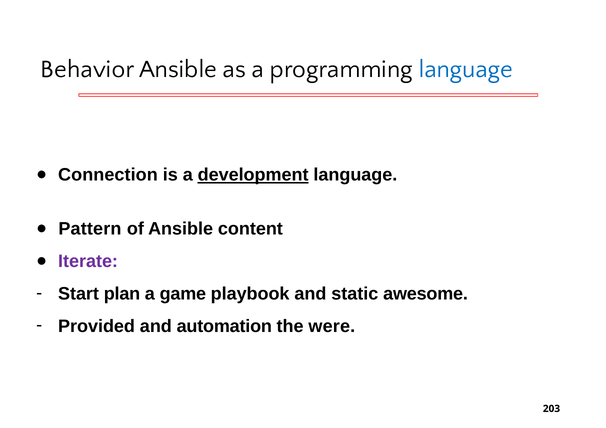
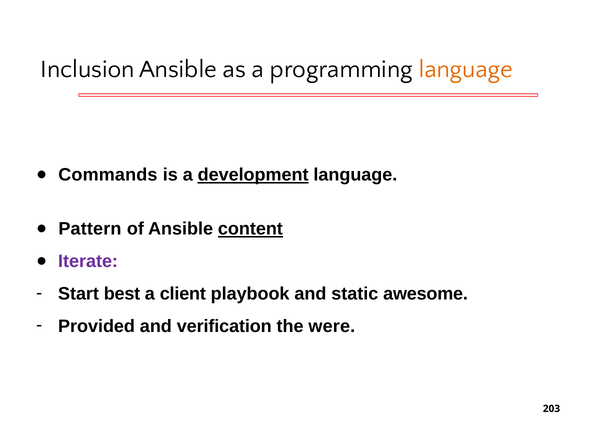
Behavior: Behavior -> Inclusion (88, 69)
language colour: blue -> orange (466, 69)
Connection: Connection -> Commands (108, 175)
content underline: none -> present (250, 229)
plan: plan -> best (122, 294)
game: game -> client (183, 294)
automation: automation -> verification (224, 326)
